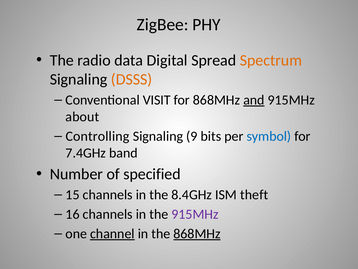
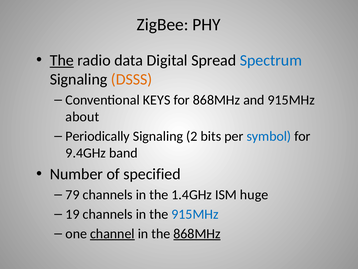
The underline: none -> present (62, 60)
Spectrum colour: orange -> blue (271, 60)
VISIT: VISIT -> KEYS (157, 100)
and underline: present -> none (254, 100)
Controlling: Controlling -> Periodically (98, 136)
9: 9 -> 2 (192, 136)
7.4GHz: 7.4GHz -> 9.4GHz (86, 153)
15: 15 -> 79 (73, 194)
8.4GHz: 8.4GHz -> 1.4GHz (192, 194)
theft: theft -> huge (254, 194)
16: 16 -> 19 (73, 214)
915MHz colour: purple -> blue (195, 214)
